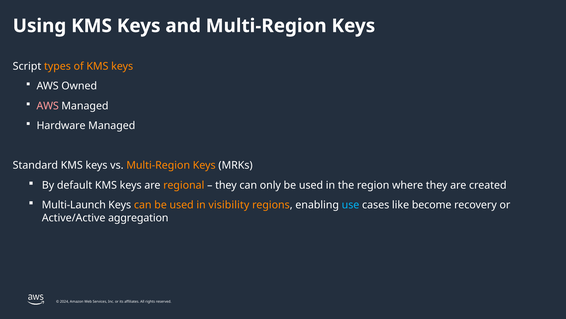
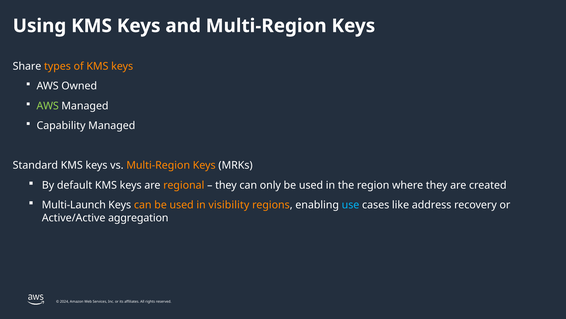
Script: Script -> Share (27, 66)
AWS colour: pink -> light green (48, 106)
Hardware: Hardware -> Capability (61, 126)
become: become -> address (432, 205)
